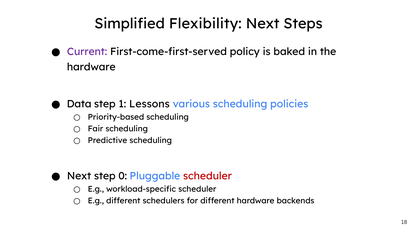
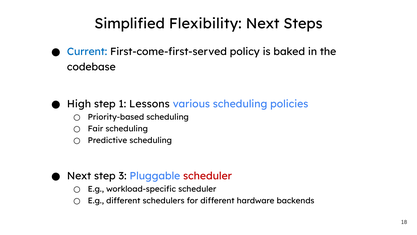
Current colour: purple -> blue (87, 52)
hardware: hardware -> codebase (91, 67)
Data: Data -> High (79, 104)
0: 0 -> 3 (123, 176)
